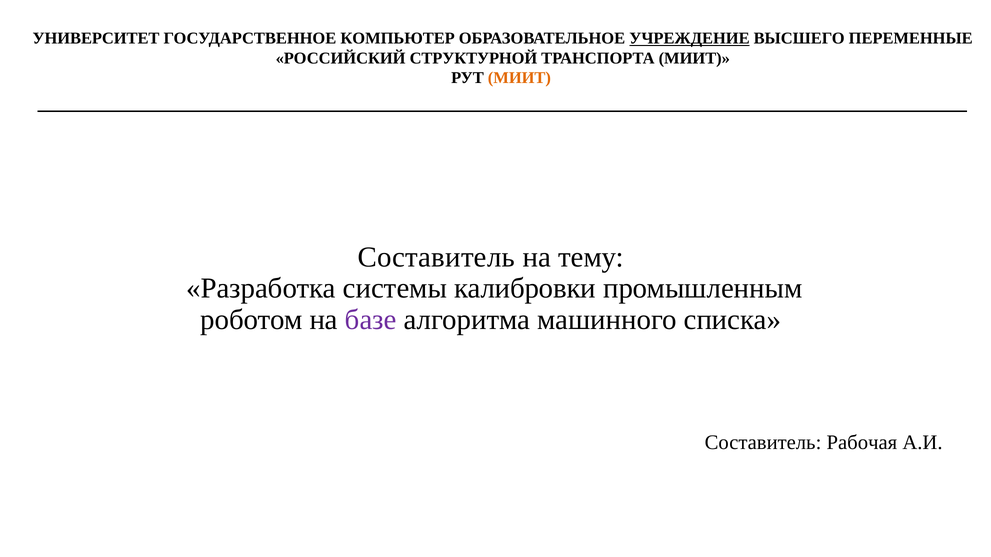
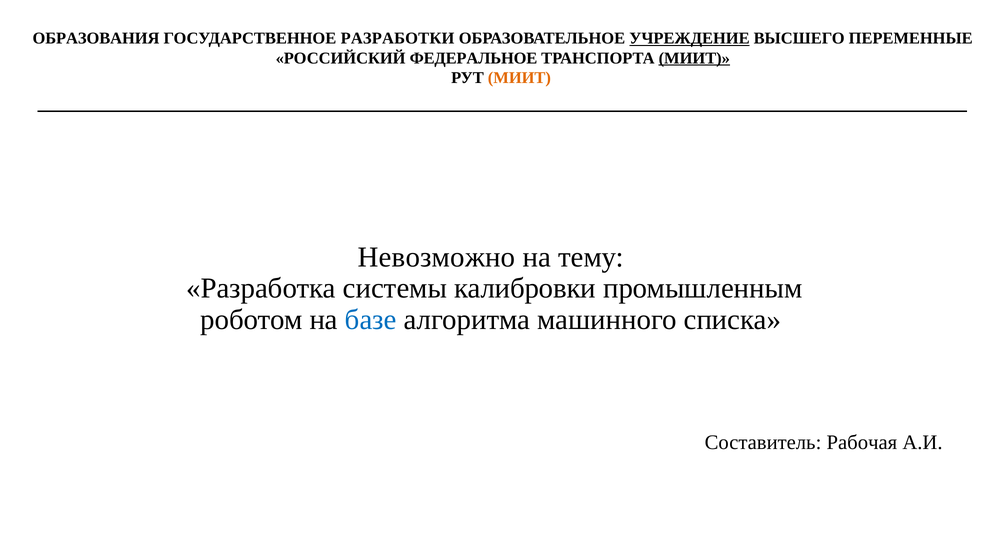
УНИВЕРСИТЕТ: УНИВЕРСИТЕТ -> ОБРАЗОВАНИЯ (96, 38)
КОМПЬЮТЕР: КОМПЬЮТЕР -> РАЗРАБОТКИ (398, 38)
СТРУКТУРНОЙ: СТРУКТУРНОЙ -> ФЕДЕРАЛЬНОЕ (473, 58)
МИИТ underline: none -> present (694, 58)
Составитель: Составитель -> Невозможно (436, 257)
базе colour: purple -> blue (371, 320)
